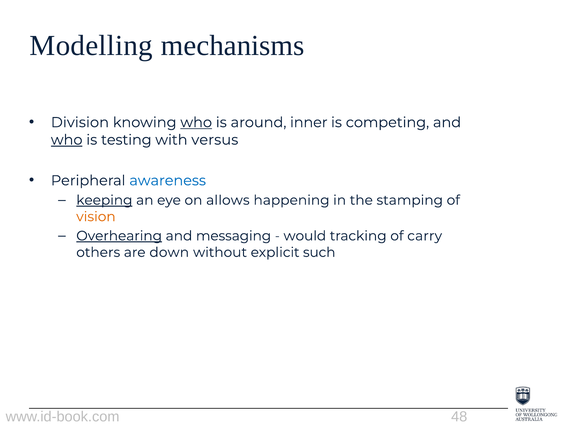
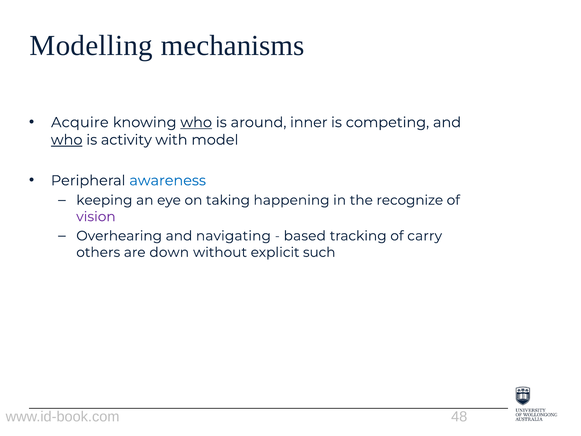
Division: Division -> Acquire (80, 122)
testing: testing -> activity (126, 140)
versus: versus -> model (215, 140)
keeping underline: present -> none (104, 200)
allows: allows -> taking (228, 200)
stamping: stamping -> recognize (410, 200)
vision colour: orange -> purple (96, 217)
Overhearing underline: present -> none (119, 236)
messaging: messaging -> navigating (233, 236)
would: would -> based (305, 236)
